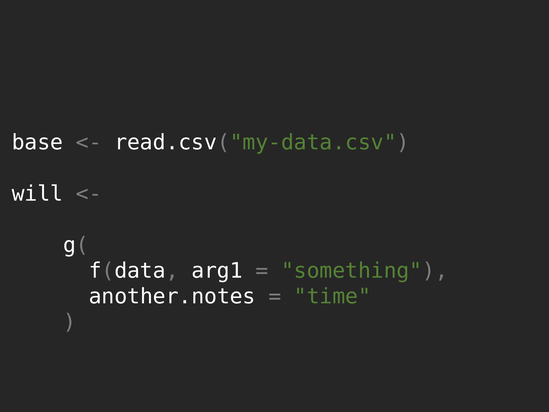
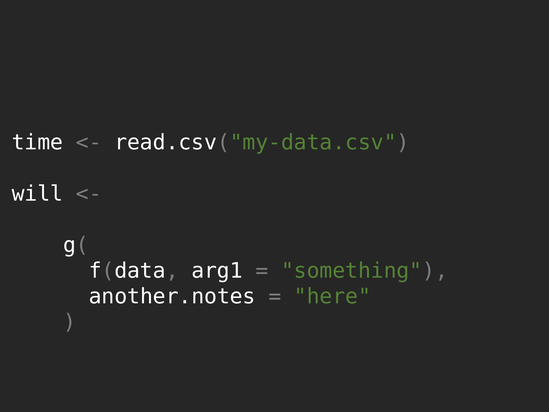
base: base -> time (37, 142)
time: time -> here (332, 296)
